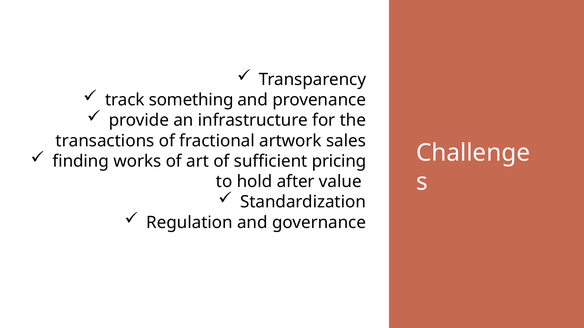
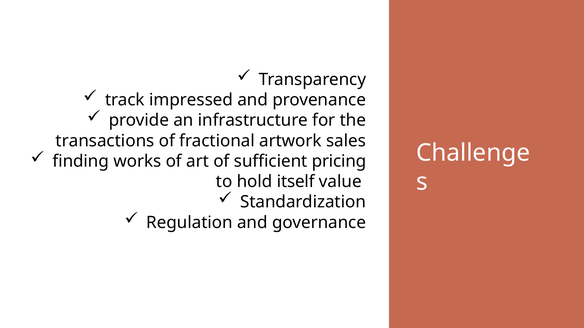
something: something -> impressed (191, 100)
after: after -> itself (296, 182)
